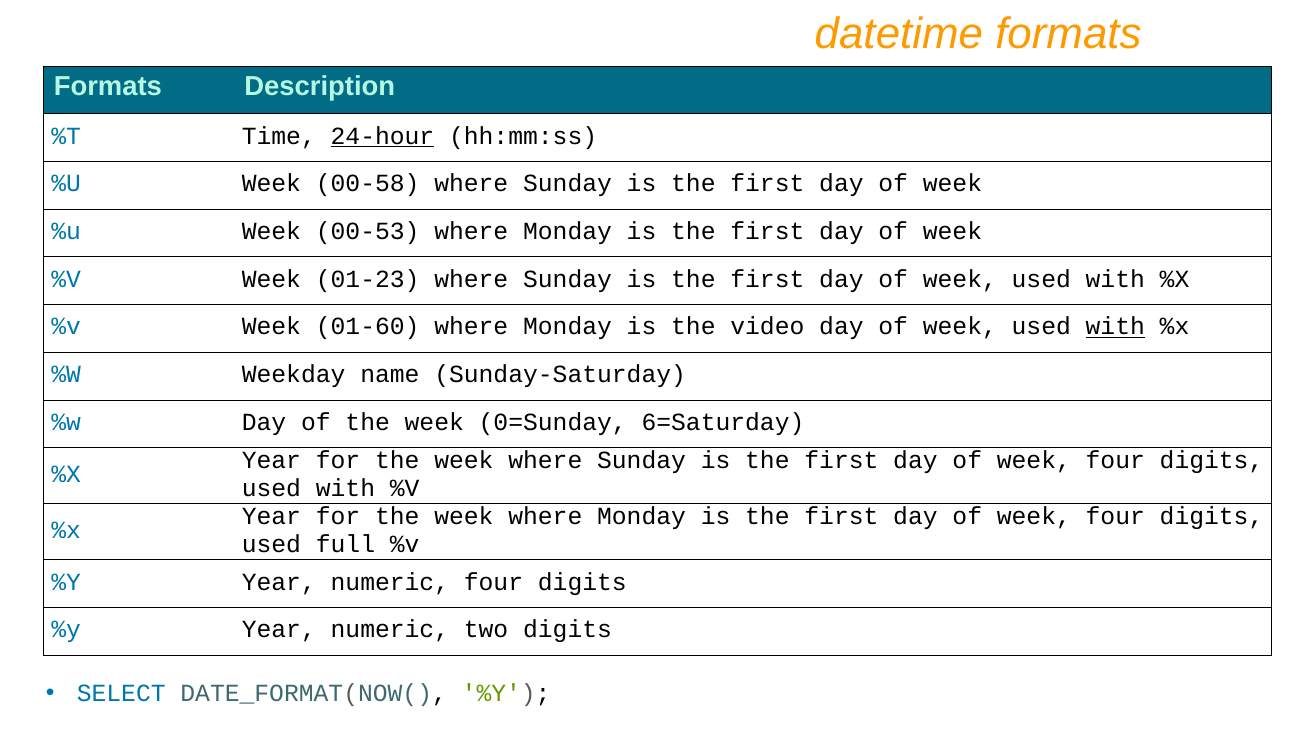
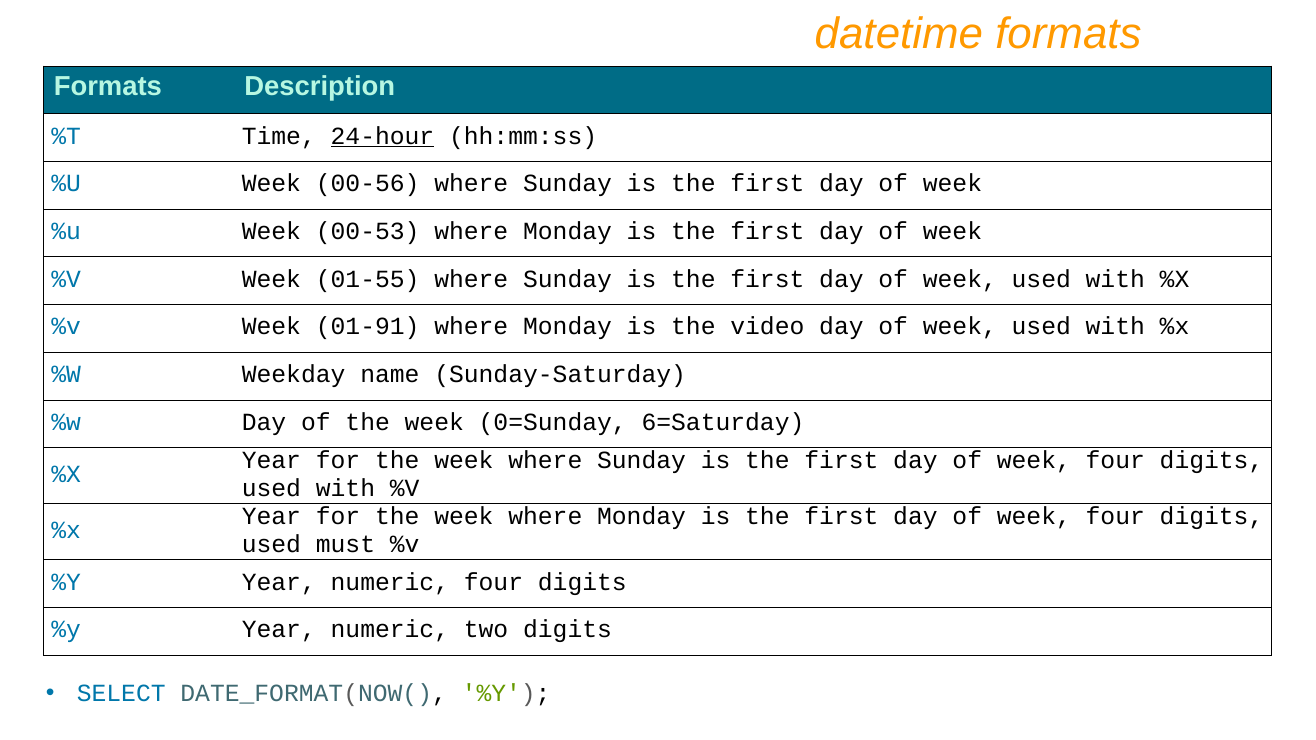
00-58: 00-58 -> 00-56 (368, 184)
01-23: 01-23 -> 01-55 (368, 279)
01-60: 01-60 -> 01-91 (368, 327)
with underline: present -> none (1115, 327)
full: full -> must (345, 544)
